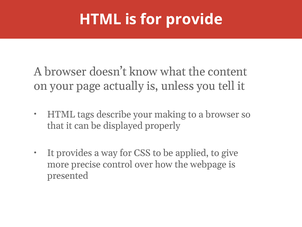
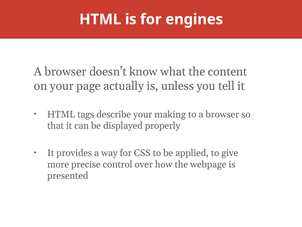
provide: provide -> engines (194, 19)
